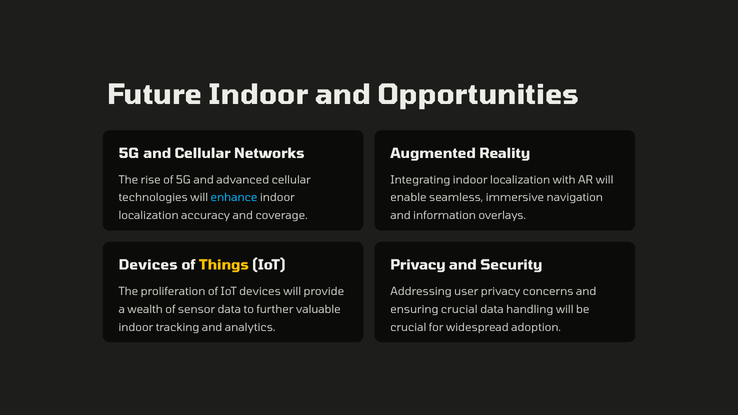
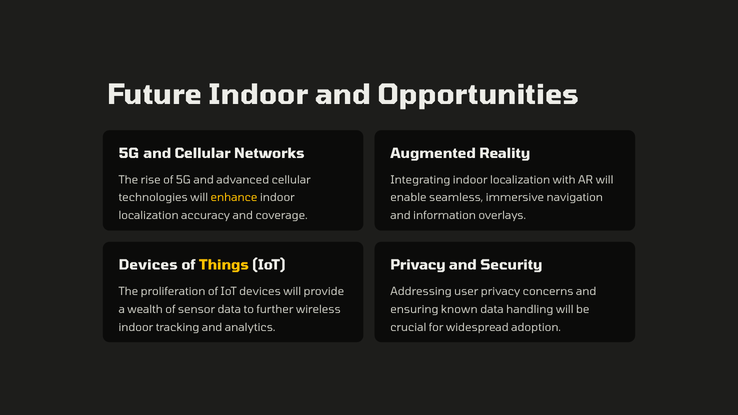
enhance colour: light blue -> yellow (234, 198)
valuable: valuable -> wireless (318, 309)
ensuring crucial: crucial -> known (459, 309)
